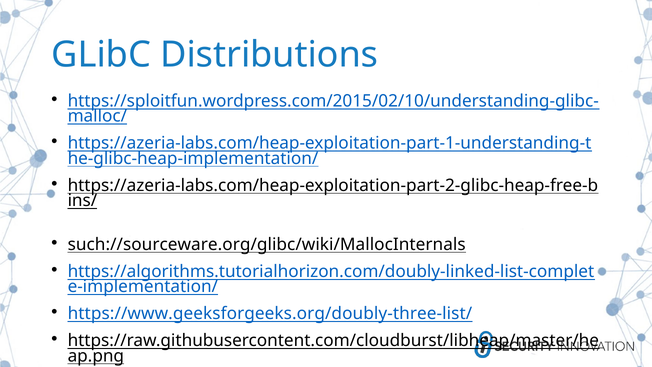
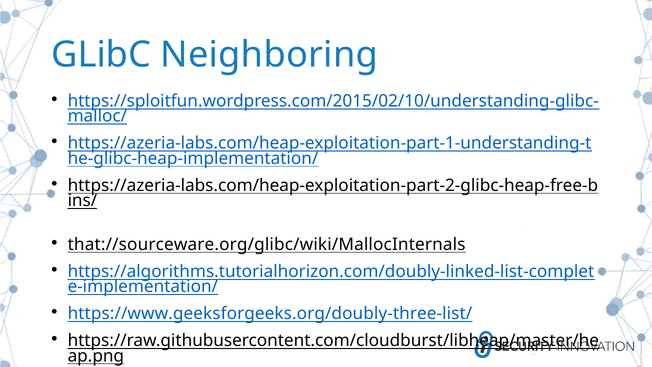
Distributions: Distributions -> Neighboring (269, 55)
such://sourceware.org/glibc/wiki/MallocInternals: such://sourceware.org/glibc/wiki/MallocInternals -> that://sourceware.org/glibc/wiki/MallocInternals (267, 244)
